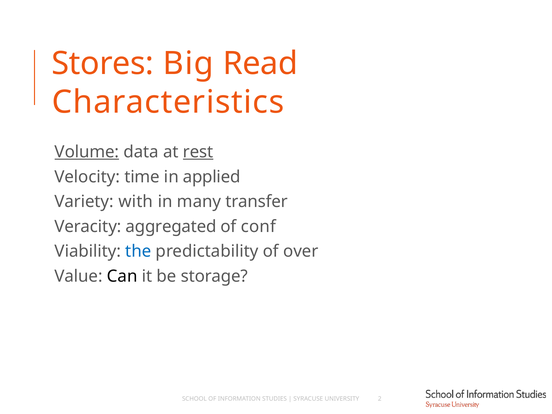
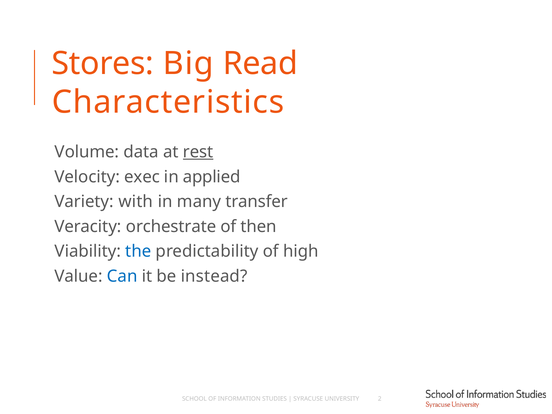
Volume underline: present -> none (87, 152)
time: time -> exec (142, 177)
aggregated: aggregated -> orchestrate (171, 227)
conf: conf -> then (259, 227)
over: over -> high (301, 251)
Can colour: black -> blue (122, 276)
storage: storage -> instead (214, 276)
